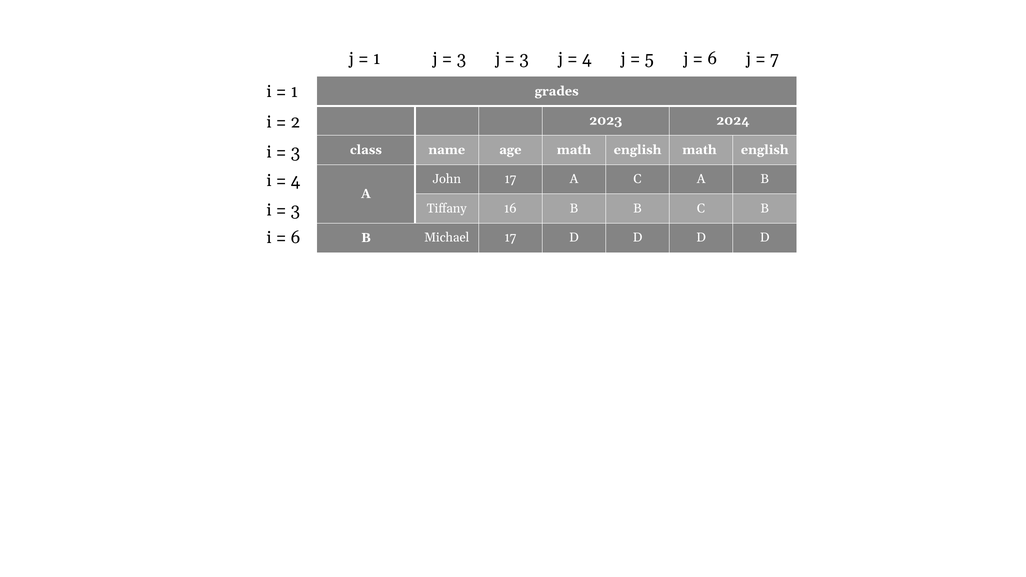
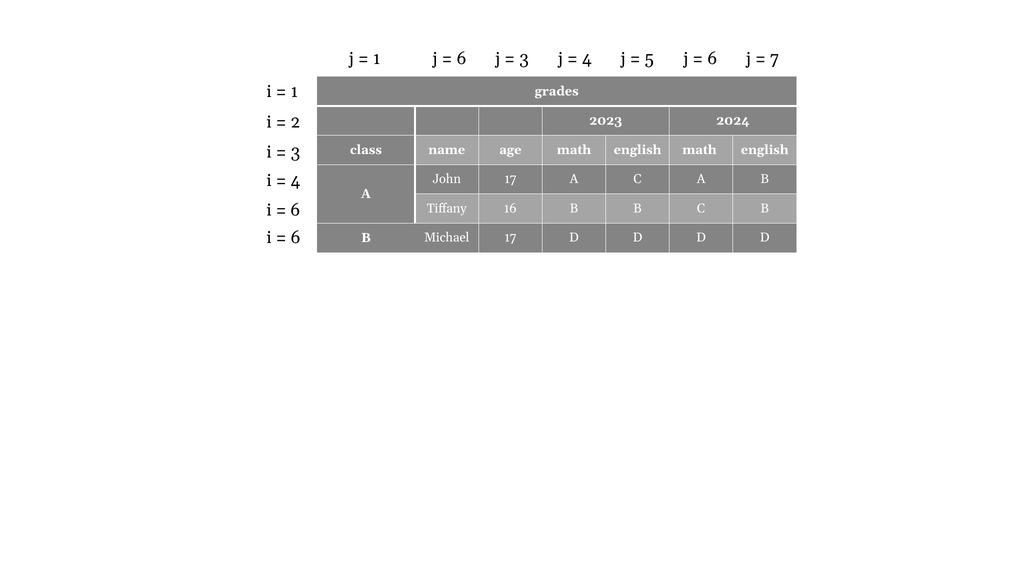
3: 3 -> 6 (461, 58)
3: 3 -> 6 (295, 210)
